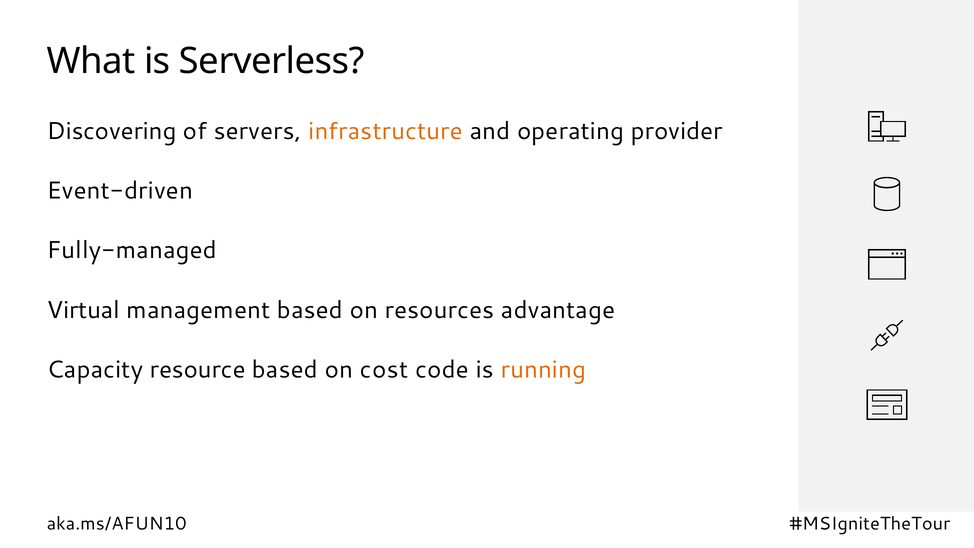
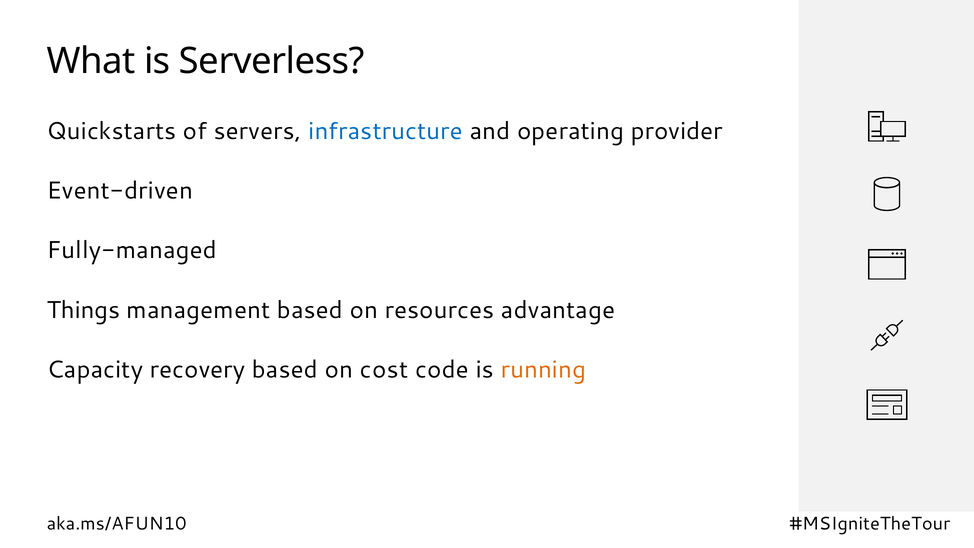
Discovering: Discovering -> Quickstarts (111, 131)
infrastructure colour: orange -> blue (386, 131)
Virtual: Virtual -> Things (83, 310)
resource: resource -> recovery (198, 370)
